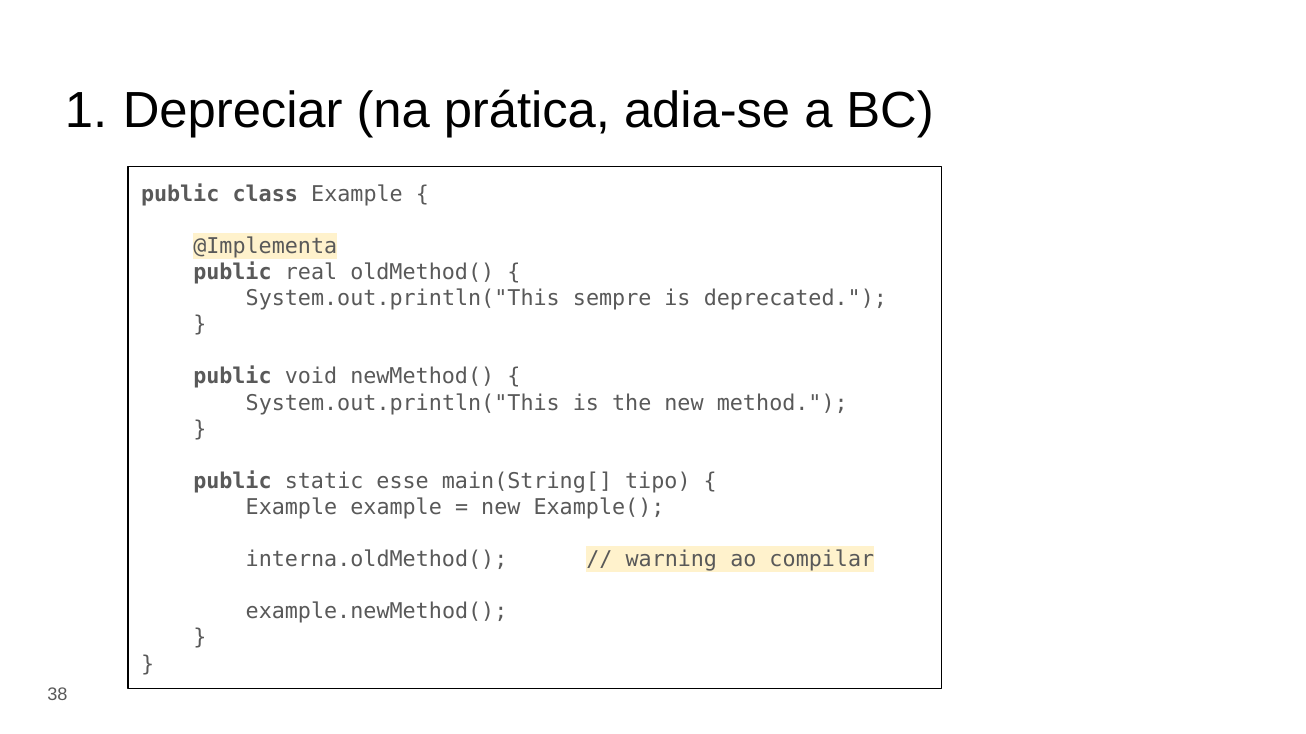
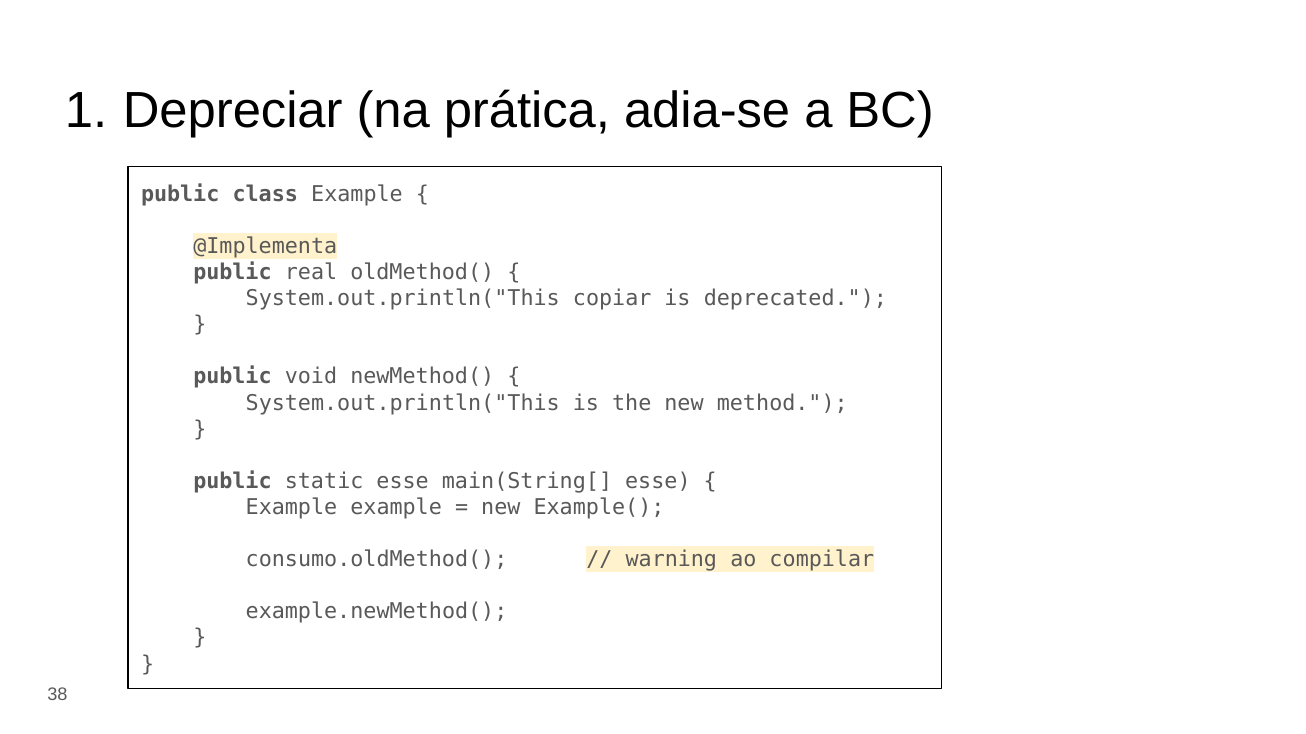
sempre: sempre -> copiar (612, 299)
main(String[ tipo: tipo -> esse (658, 482)
interna.oldMethod(: interna.oldMethod( -> consumo.oldMethod( (377, 560)
